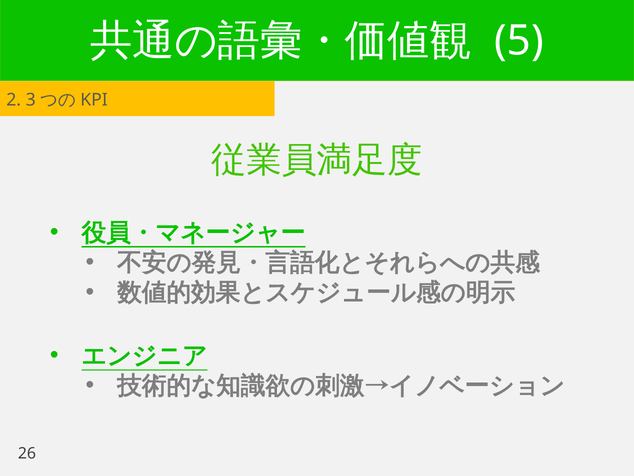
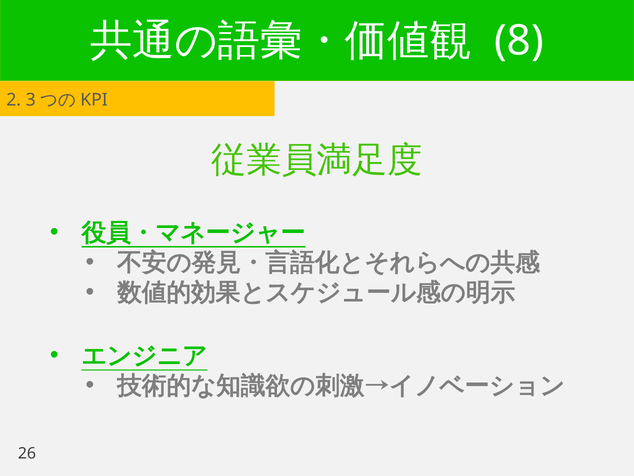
5: 5 -> 8 (519, 41)
